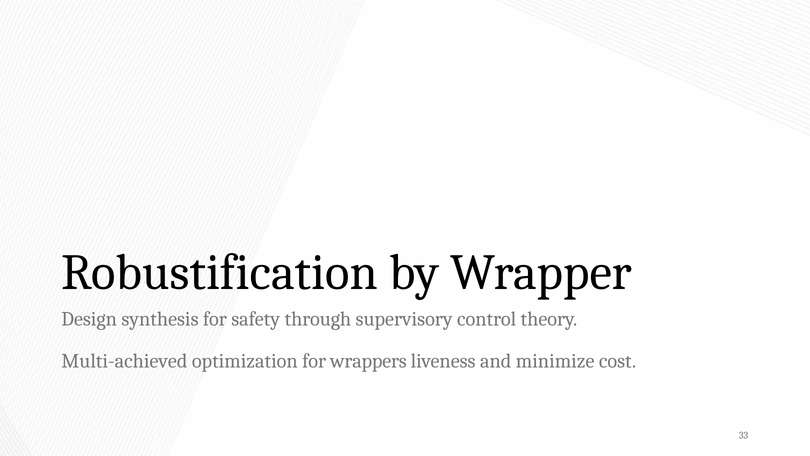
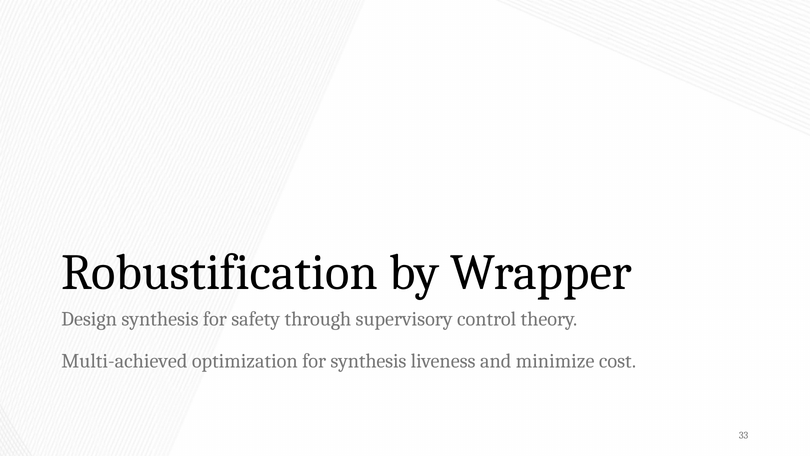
for wrappers: wrappers -> synthesis (368, 361)
